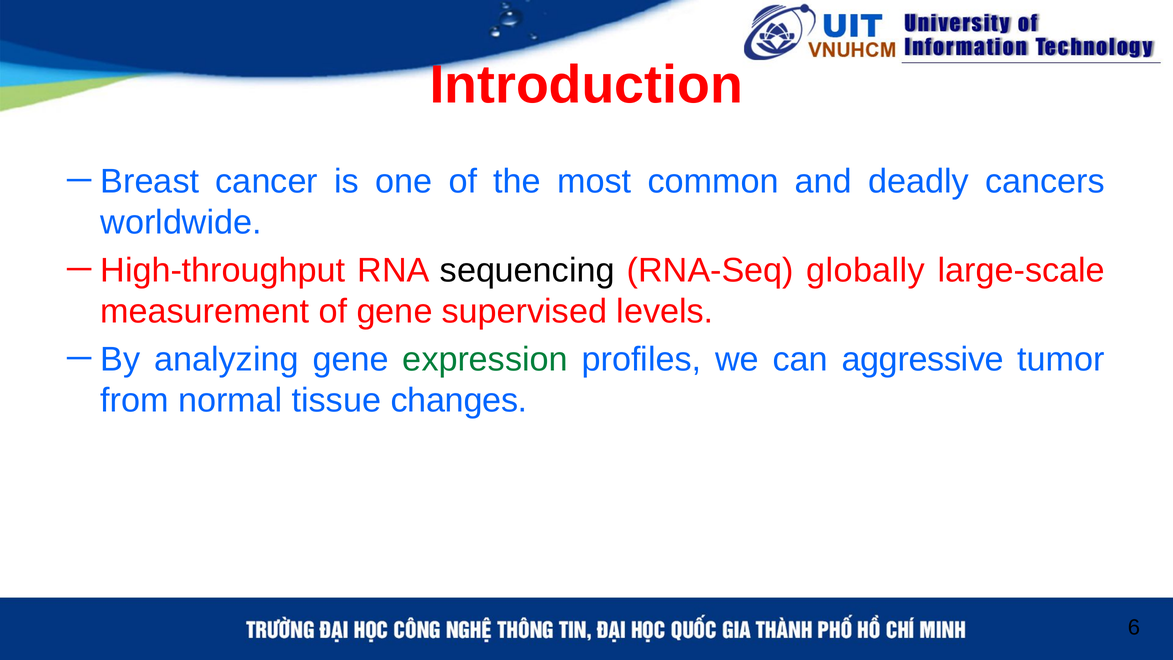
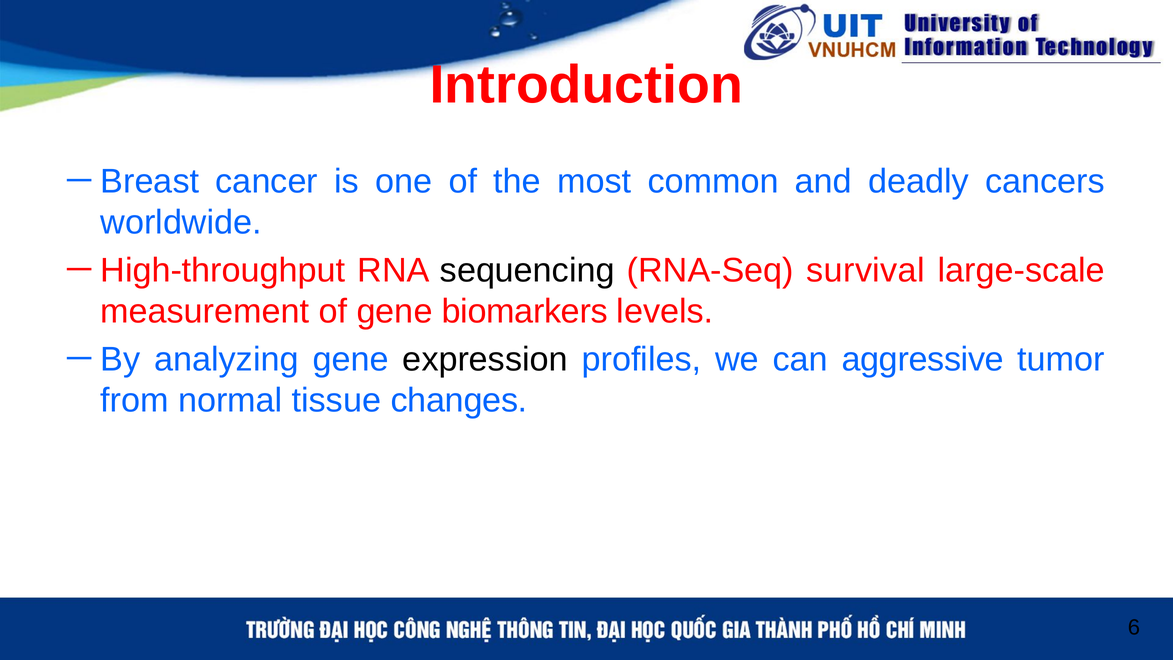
globally: globally -> survival (866, 270)
supervised: supervised -> biomarkers (525, 311)
expression colour: green -> black (485, 359)
